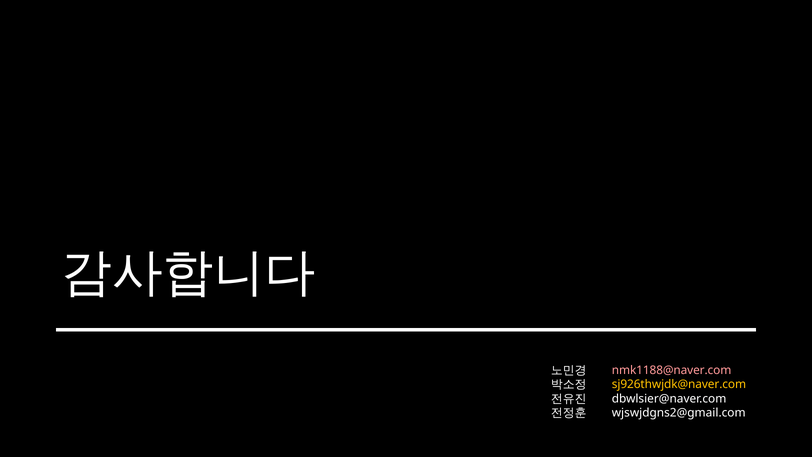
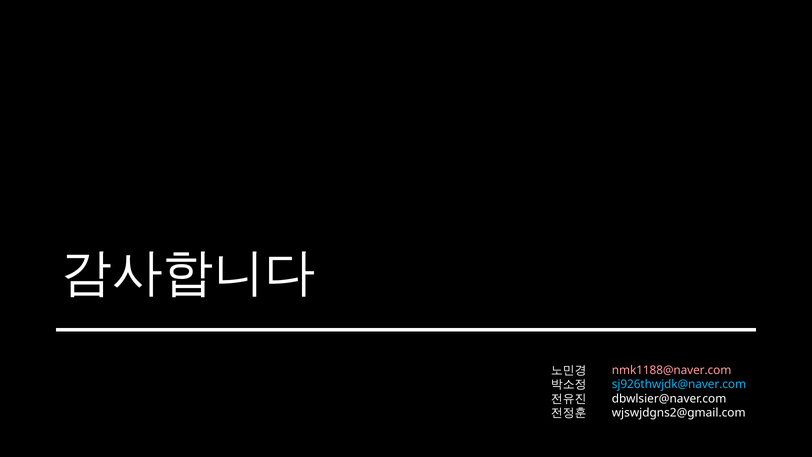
sj926thwjdk@naver.com colour: yellow -> light blue (679, 384)
